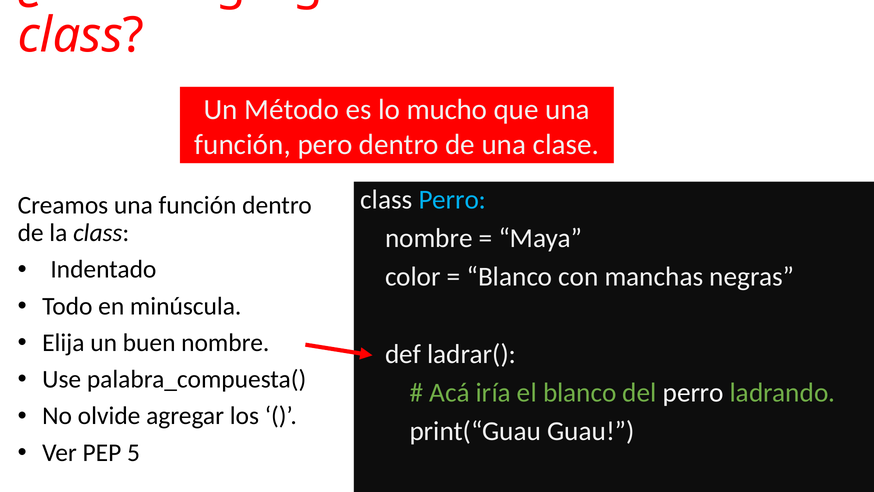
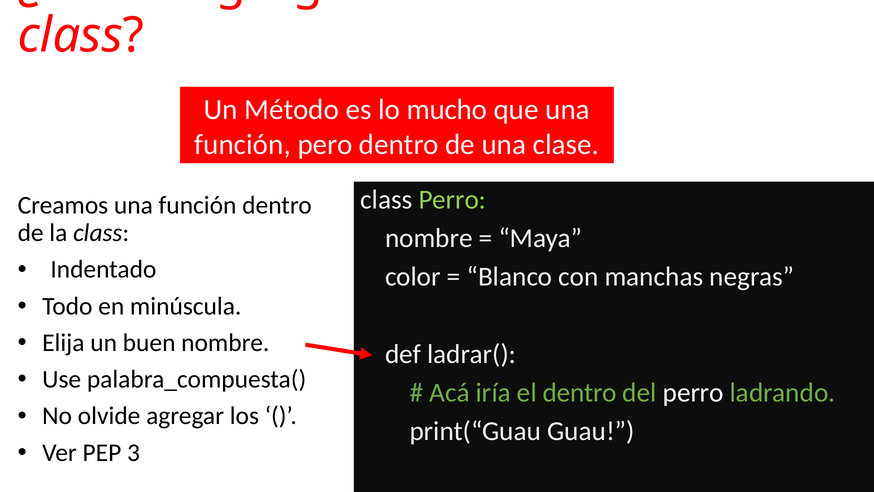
Perro colour: light blue -> light green (452, 199)
el blanco: blanco -> dentro (580, 392)
5: 5 -> 3 (133, 452)
